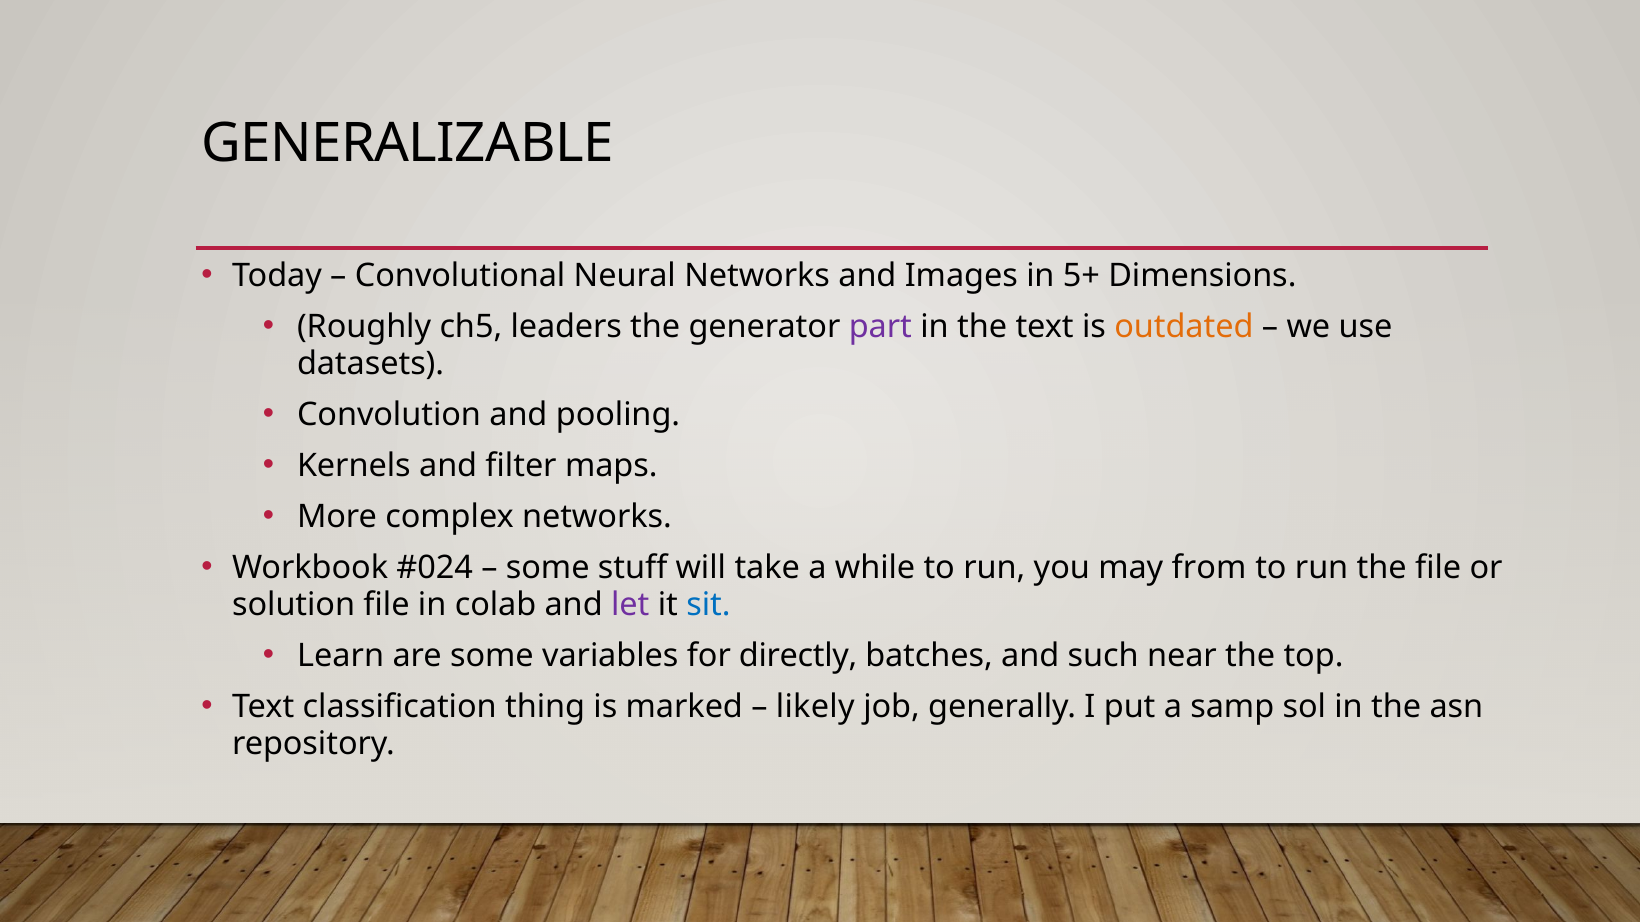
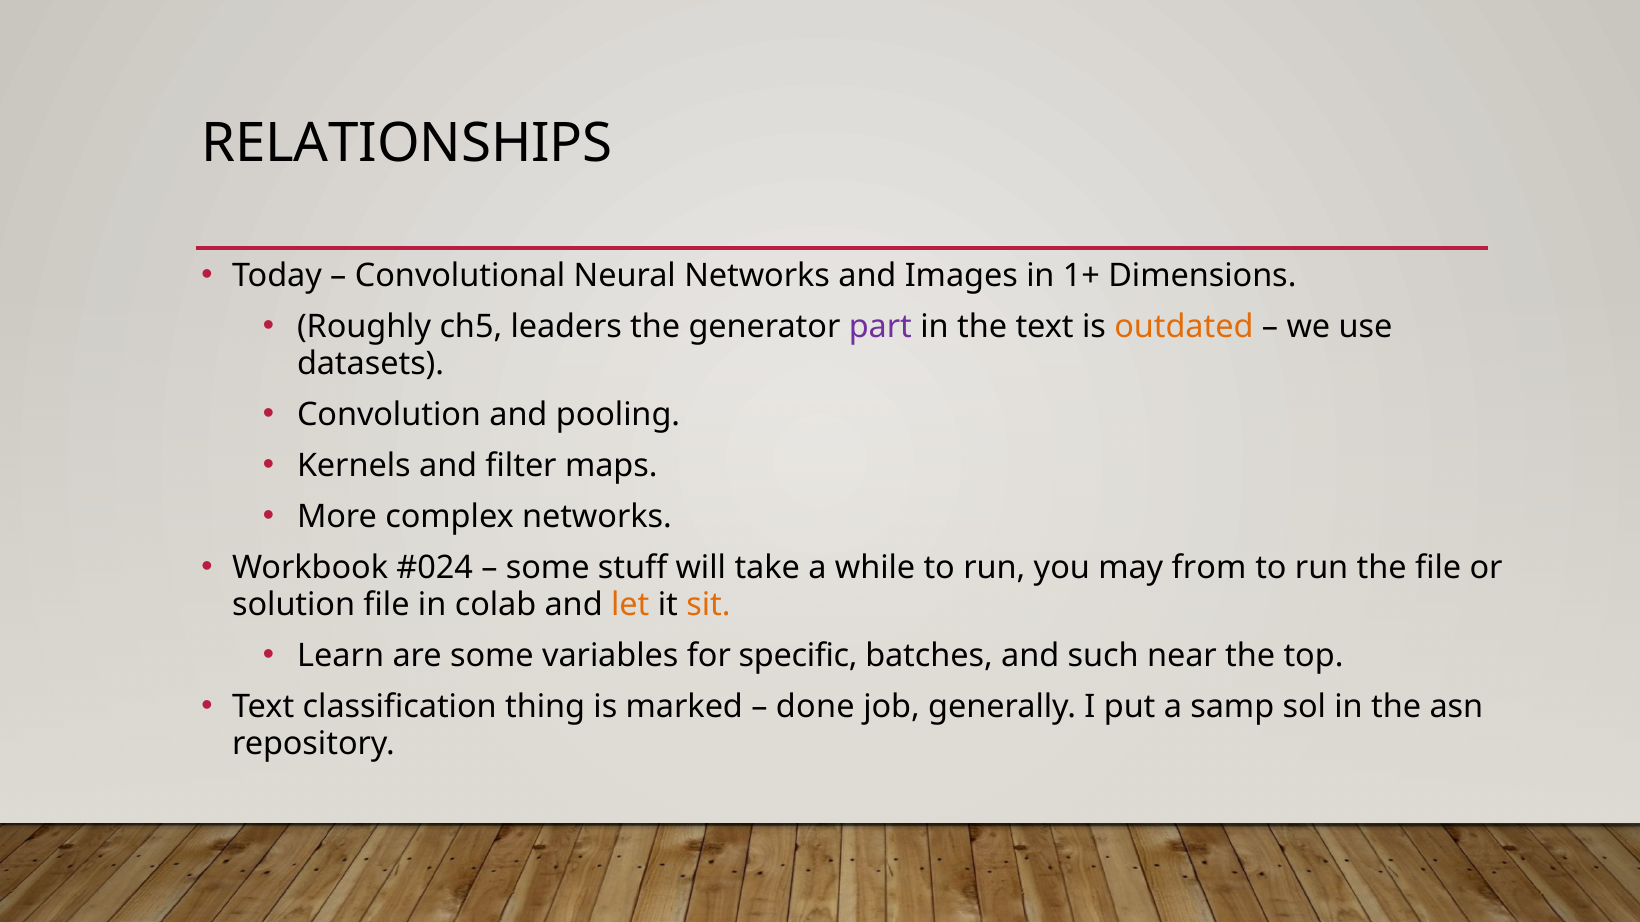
GENERALIZABLE: GENERALIZABLE -> RELATIONSHIPS (407, 144)
5+: 5+ -> 1+ (1082, 276)
let colour: purple -> orange (630, 605)
sit colour: blue -> orange (708, 605)
directly: directly -> specific (798, 656)
likely: likely -> done (815, 707)
